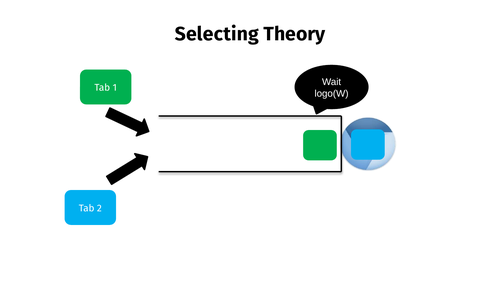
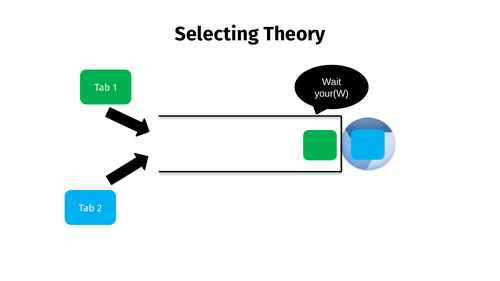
logo(W: logo(W -> your(W (332, 94)
